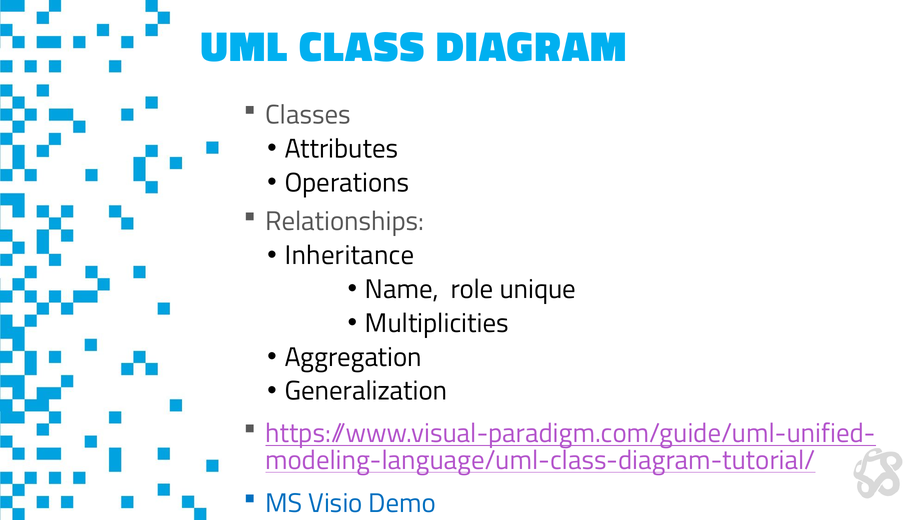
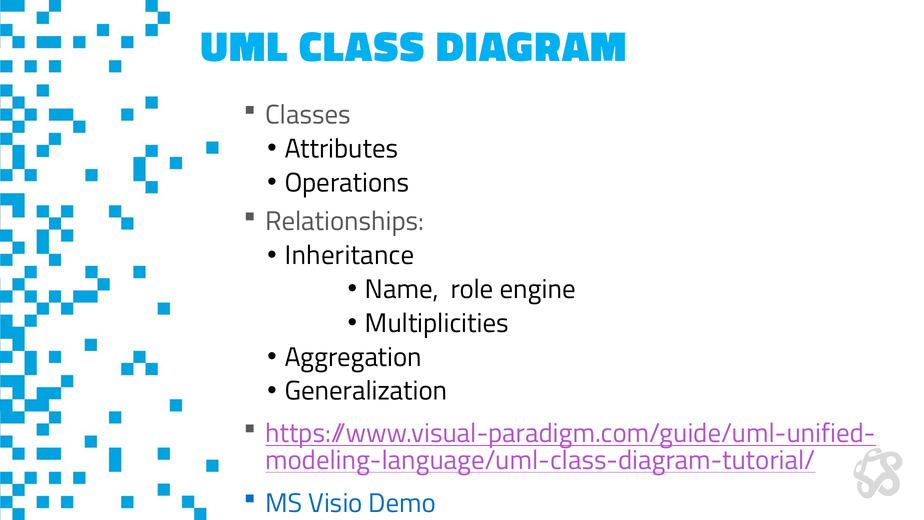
unique: unique -> engine (538, 289)
